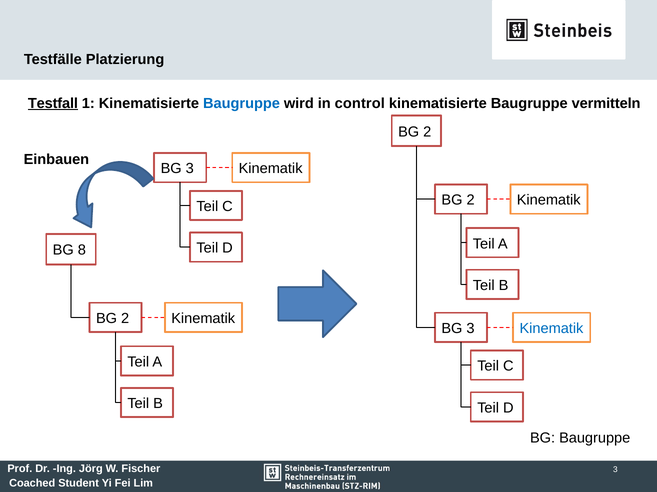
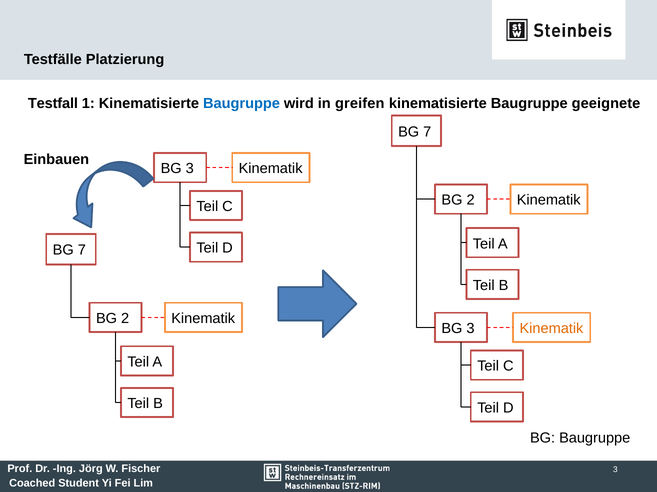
Testfall underline: present -> none (53, 103)
control: control -> greifen (360, 103)
vermitteln: vermitteln -> geeignete (606, 103)
2: 2 -> 7 (427, 132)
8: 8 -> 7 (82, 250)
Kinematik colour: blue -> orange (551, 329)
